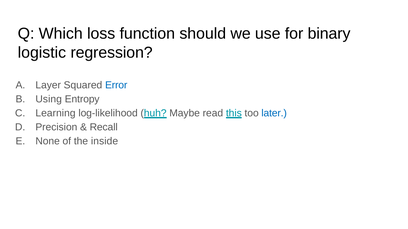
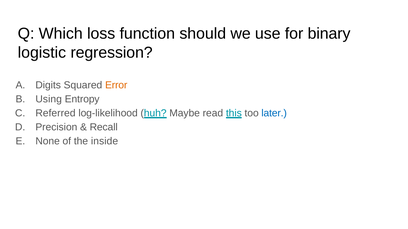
Layer: Layer -> Digits (48, 85)
Error colour: blue -> orange (116, 85)
Learning: Learning -> Referred (55, 113)
